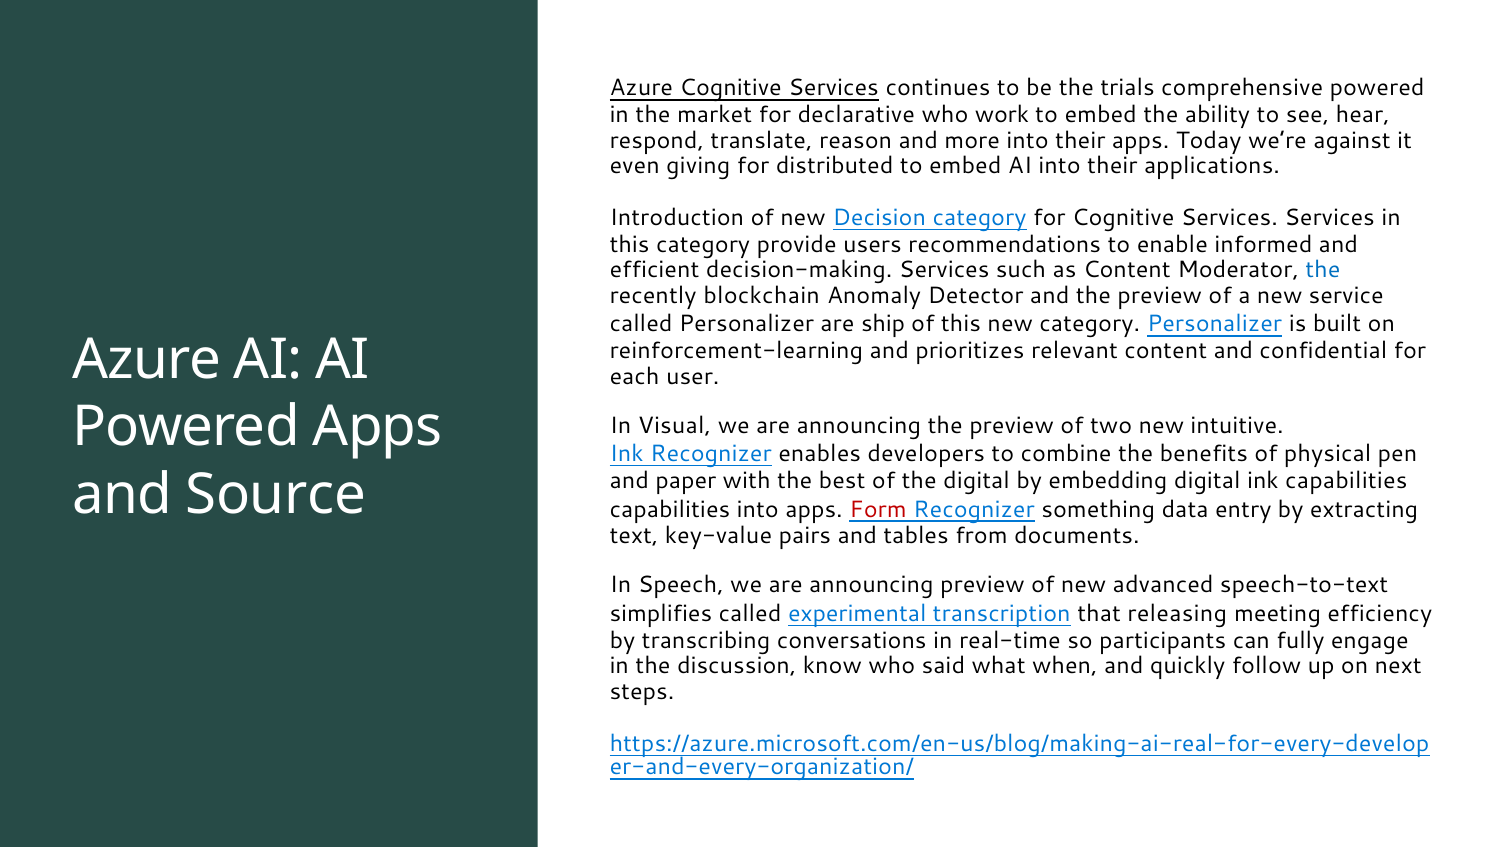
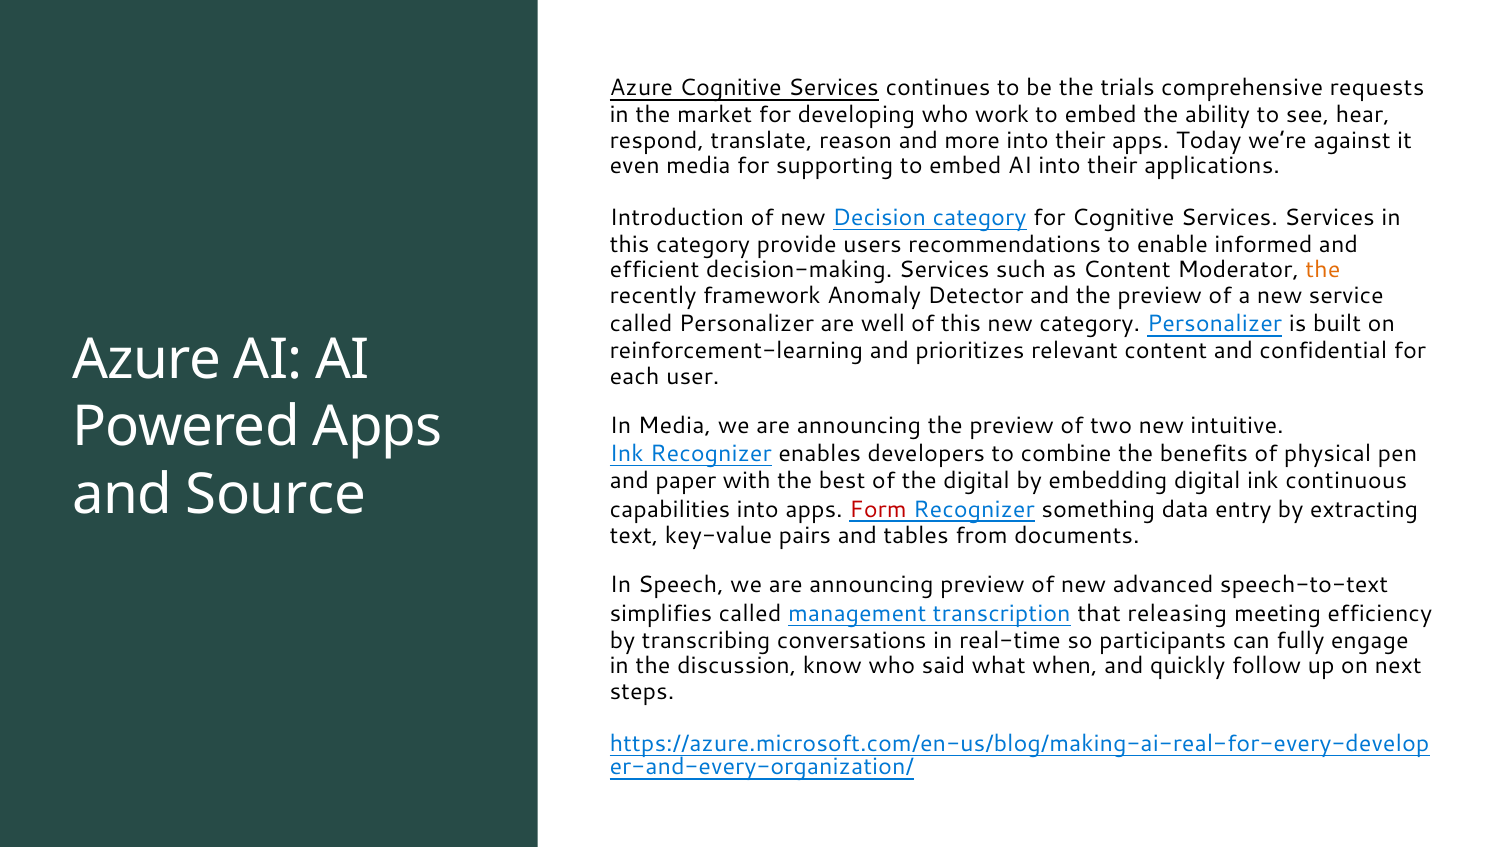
comprehensive powered: powered -> requests (1377, 88)
declarative: declarative -> developing (856, 115)
even giving: giving -> media (698, 166)
distributed: distributed -> supporting (835, 166)
the colour: blue -> orange (1323, 270)
blockchain: blockchain -> framework (762, 295)
ship: ship -> well (883, 324)
In Visual: Visual -> Media (674, 425)
ink capabilities: capabilities -> continuous (1346, 480)
experimental: experimental -> management (857, 613)
